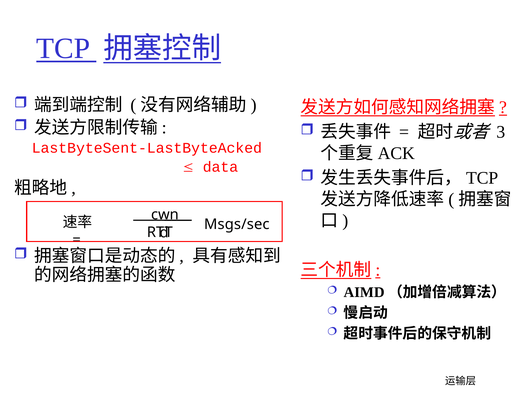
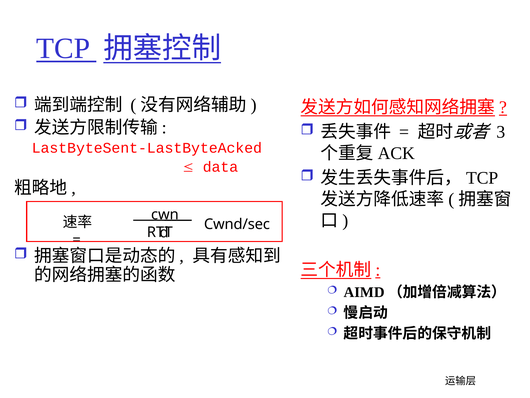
Msgs/sec: Msgs/sec -> Cwnd/sec (237, 224)
